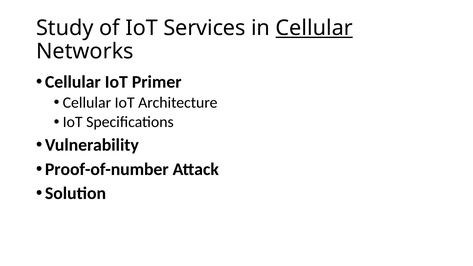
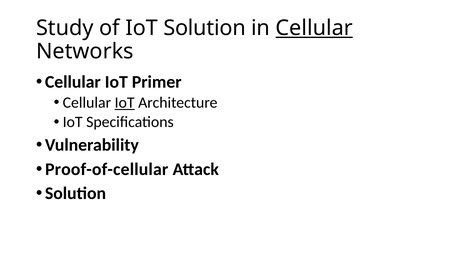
IoT Services: Services -> Solution (205, 28)
IoT underline: none -> present (125, 103)
Proof-of-number: Proof-of-number -> Proof-of-cellular (107, 169)
